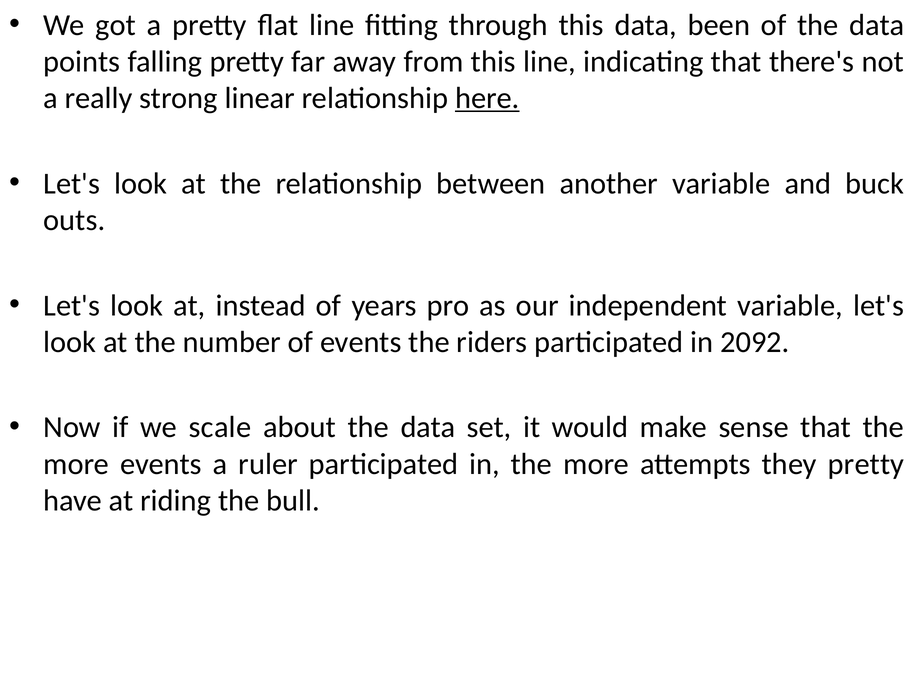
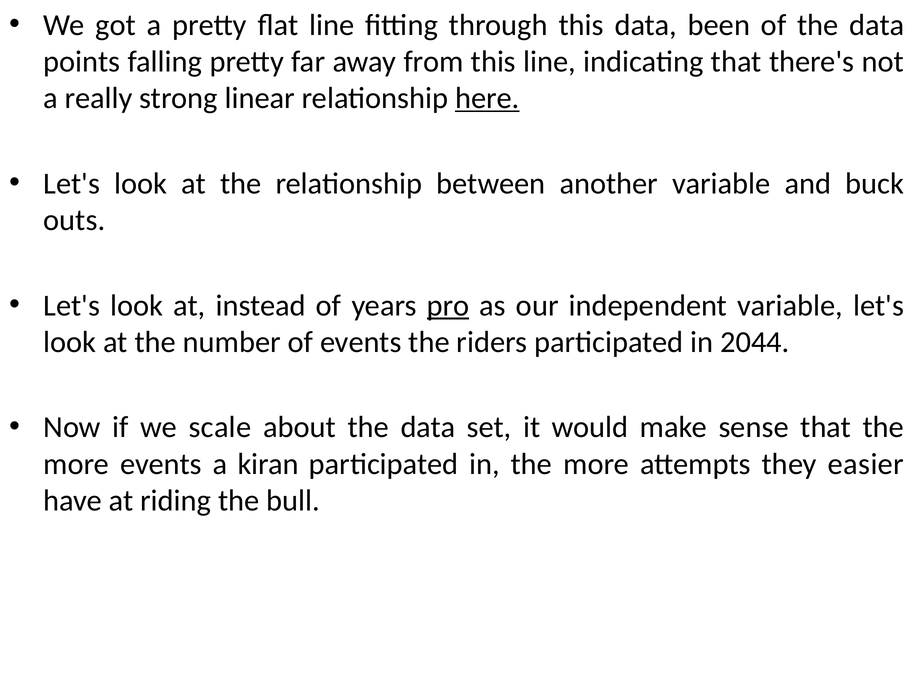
pro underline: none -> present (448, 305)
2092: 2092 -> 2044 (755, 342)
ruler: ruler -> kiran (268, 464)
they pretty: pretty -> easier (866, 464)
